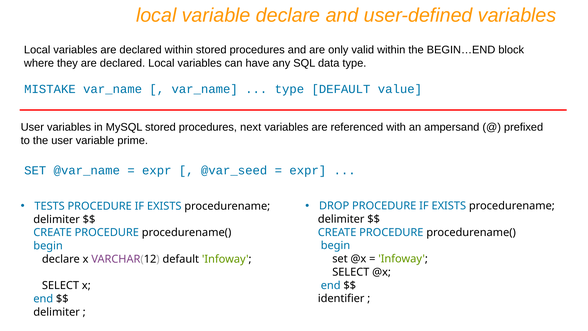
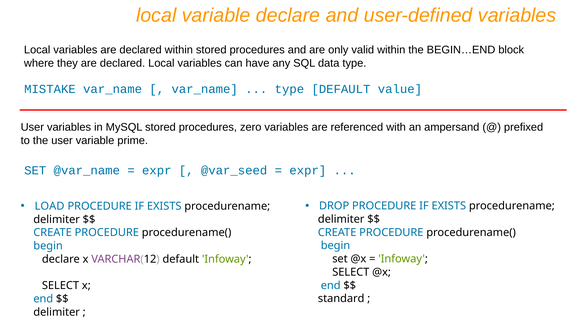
next: next -> zero (251, 127)
TESTS: TESTS -> LOAD (49, 206)
identifier: identifier -> standard (341, 298)
